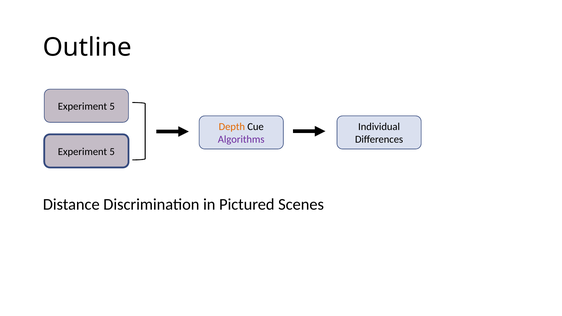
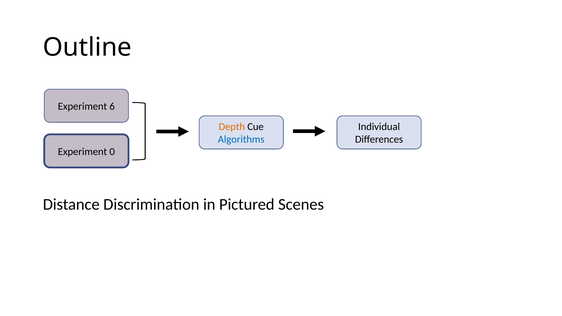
5: 5 -> 6 (112, 107)
Algorithms colour: purple -> blue (241, 140)
5: 5 -> 0 (112, 152)
